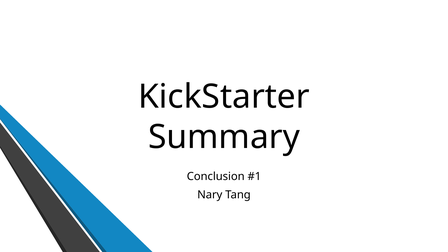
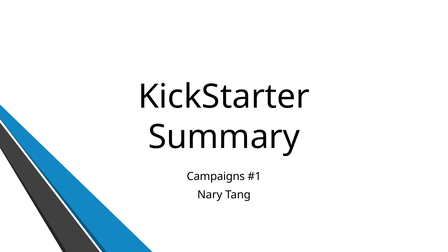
Conclusion: Conclusion -> Campaigns (216, 176)
